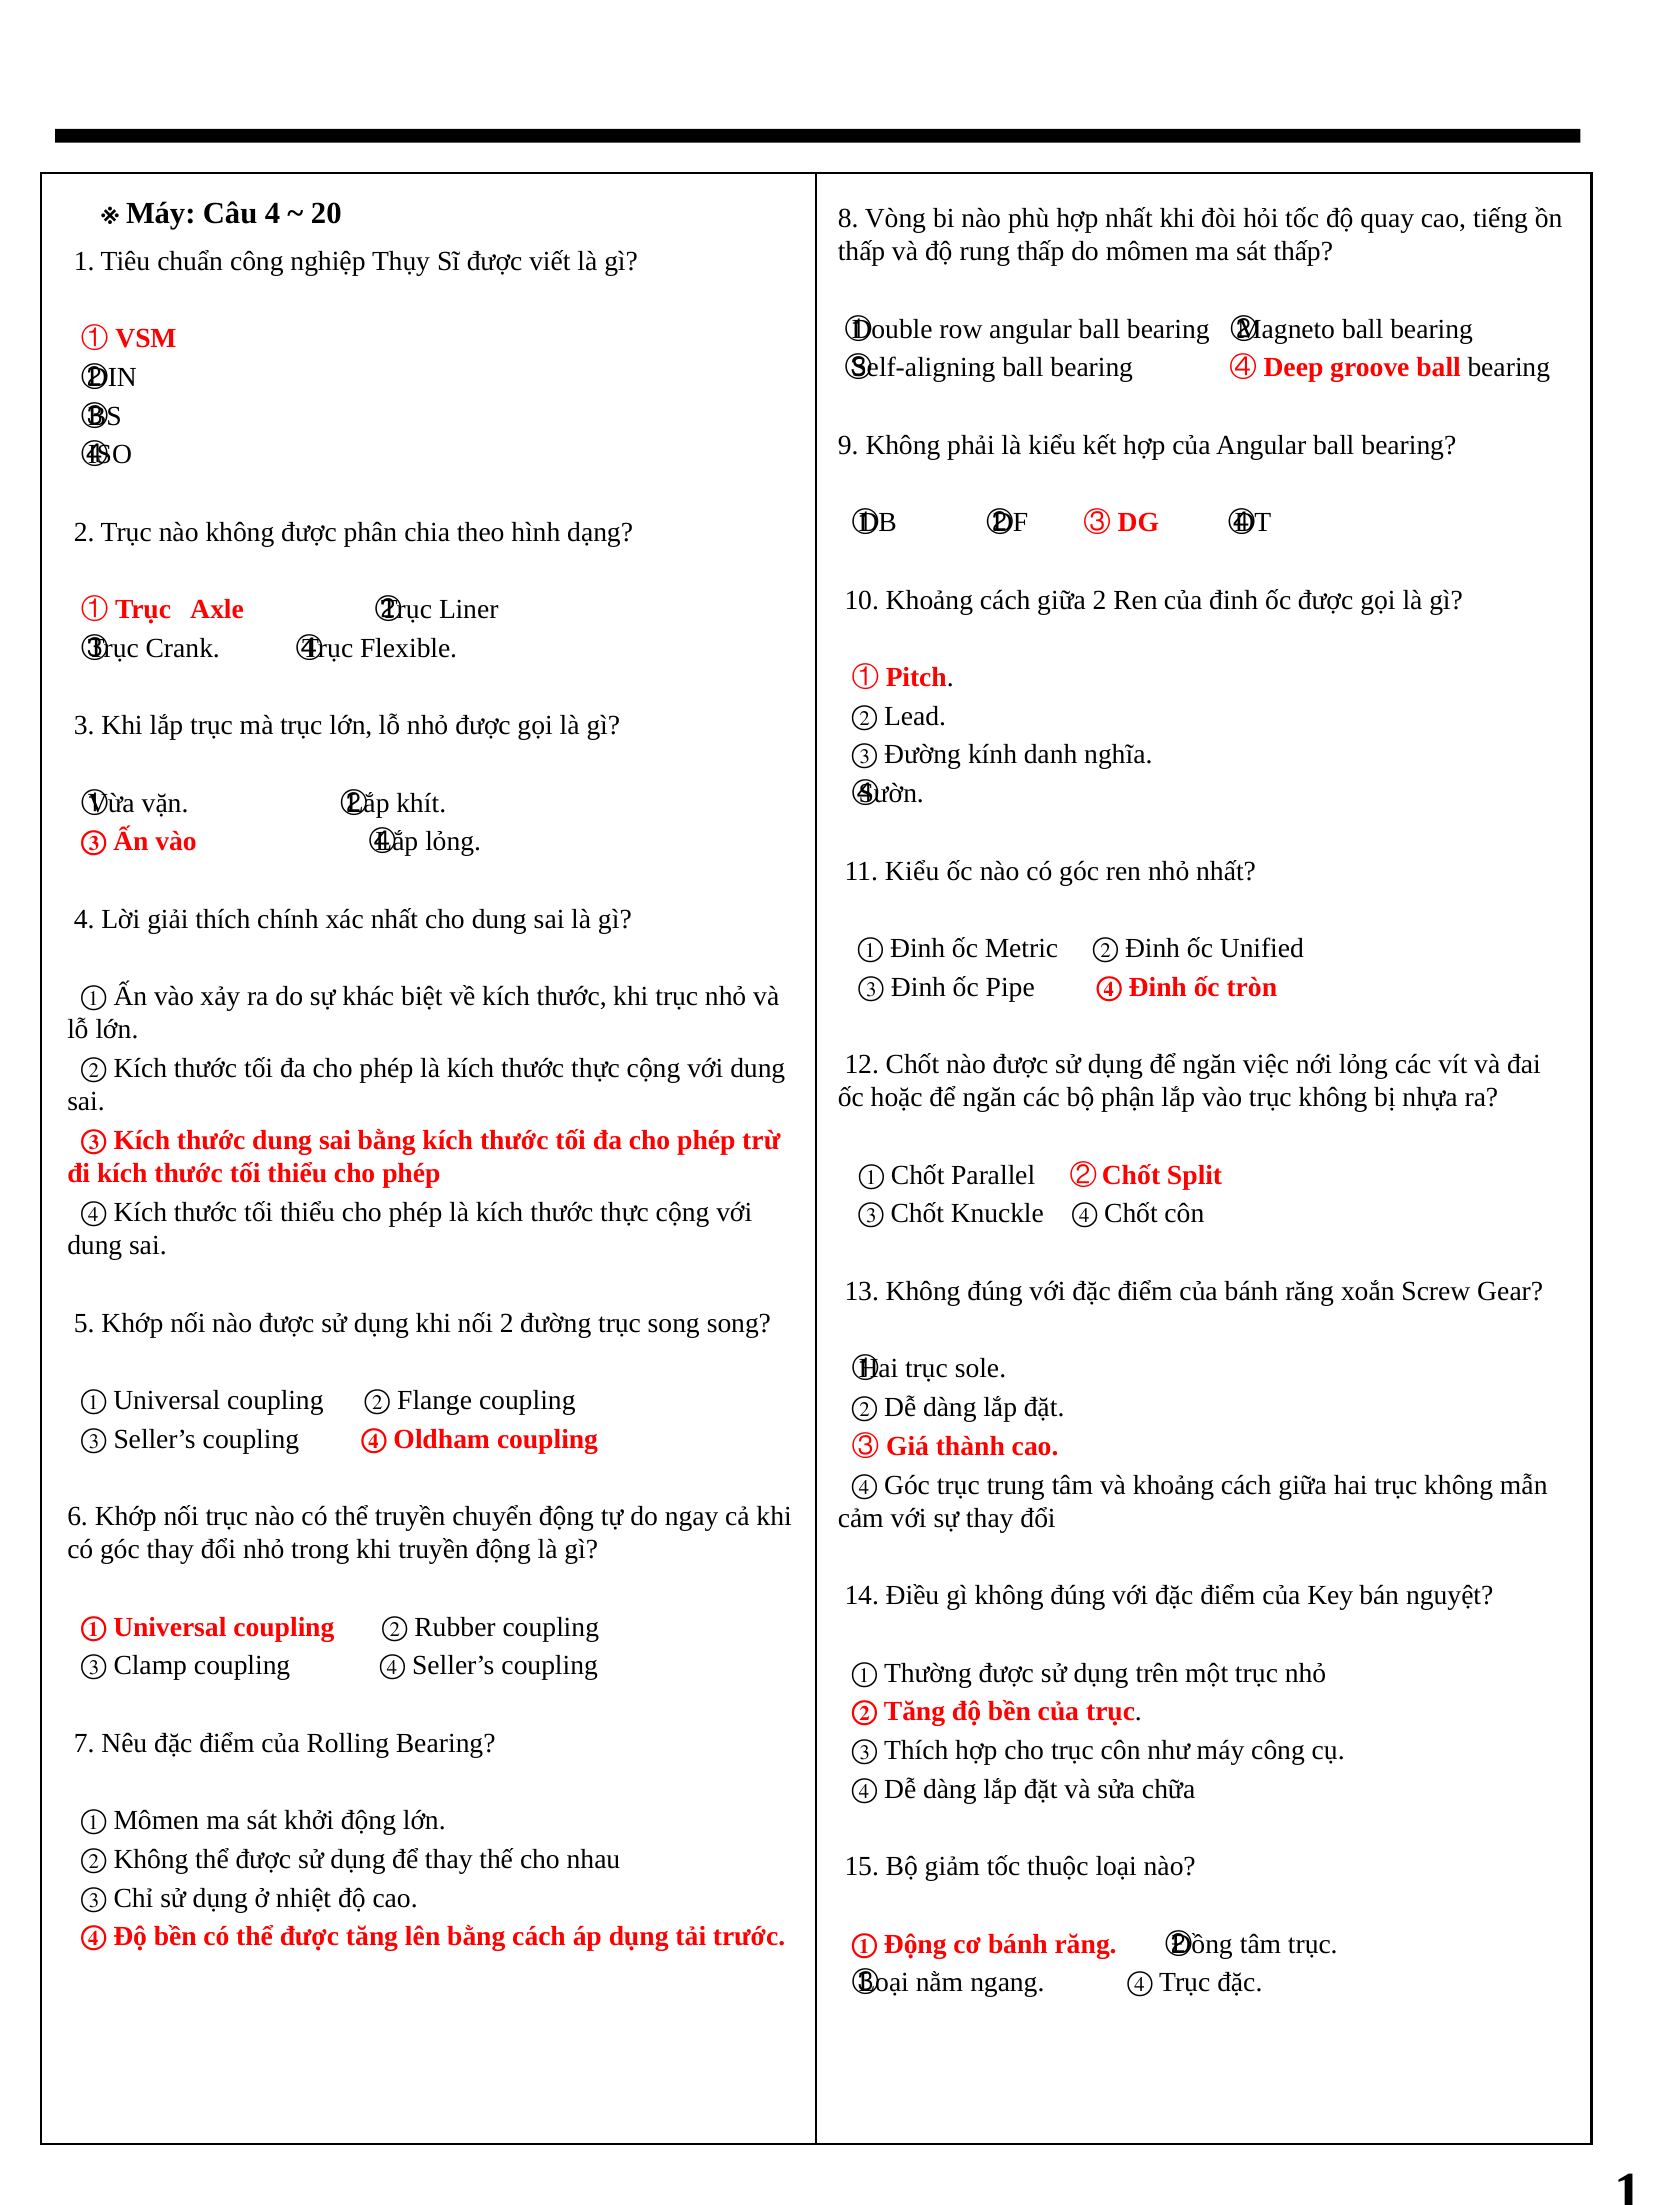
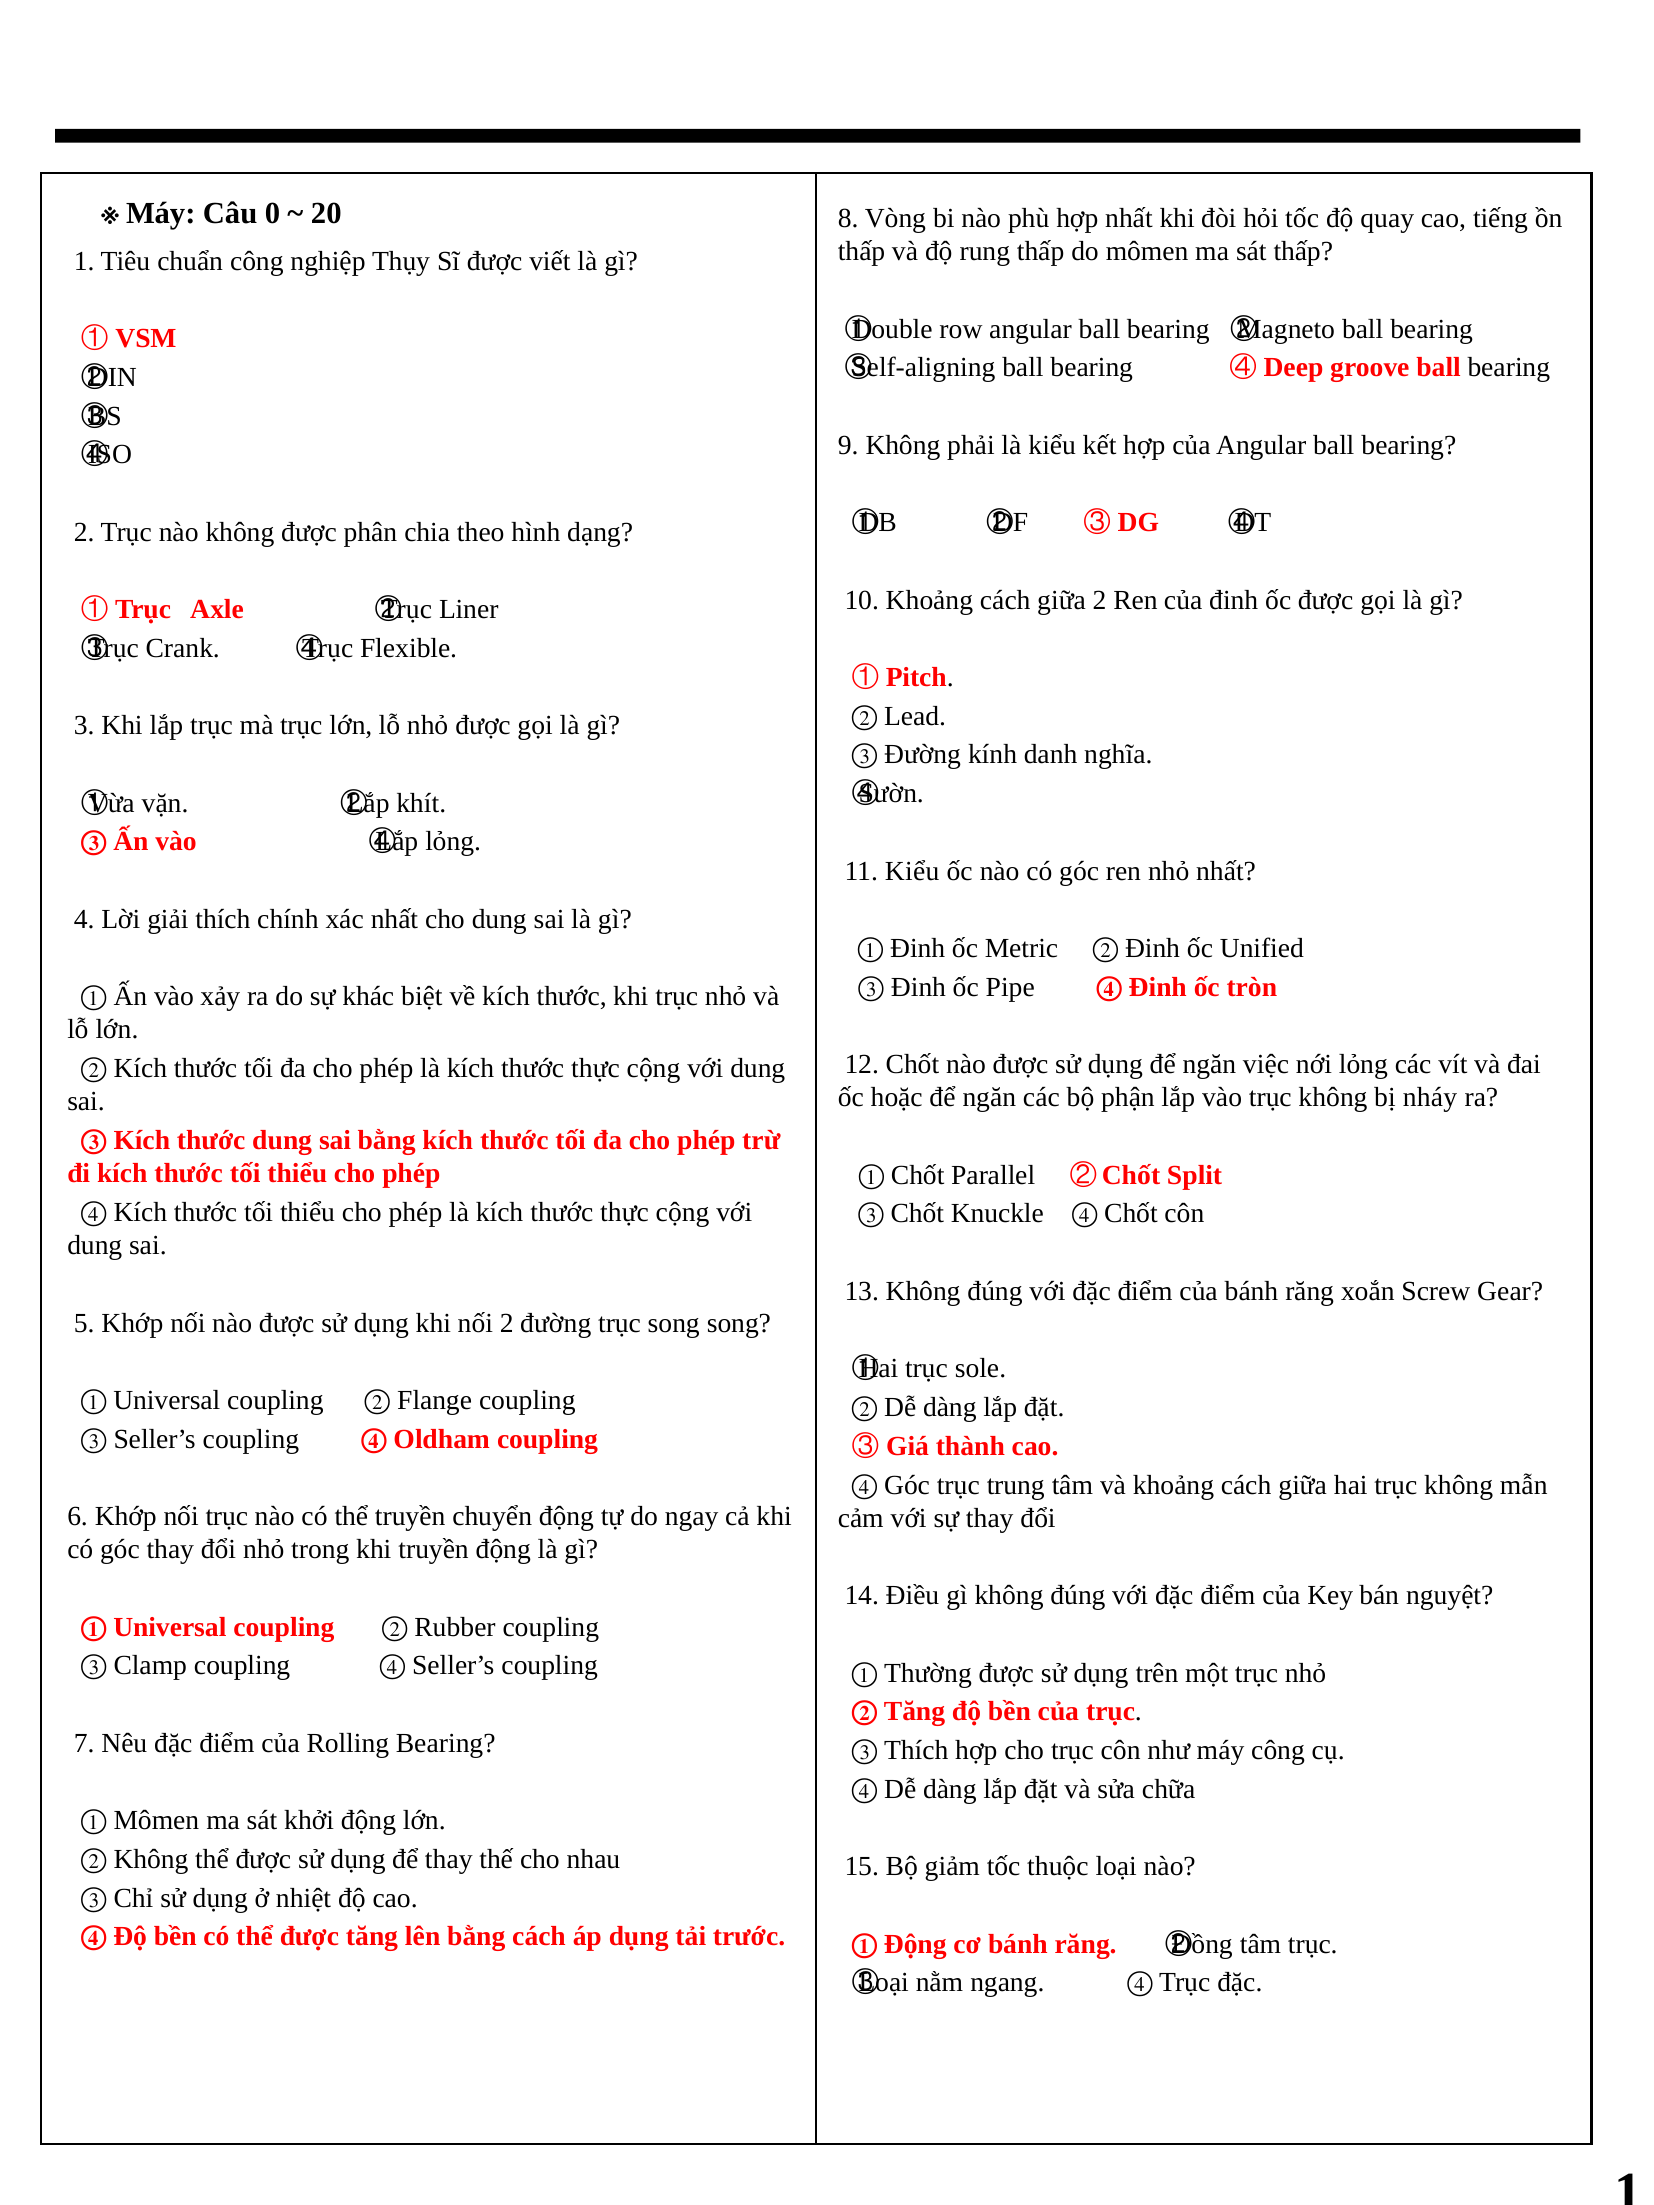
Câu 4: 4 -> 0 (273, 213)
nhựa: nhựa -> nháy (1430, 1098)
